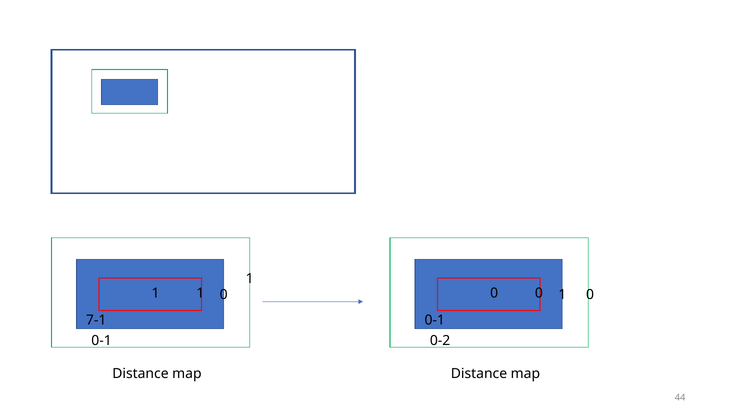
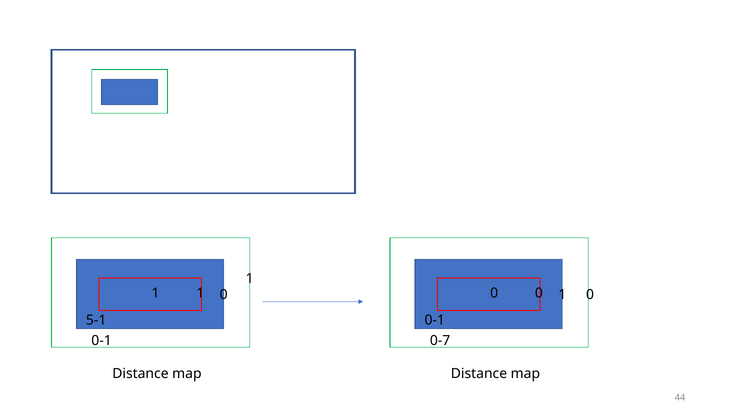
7-1: 7-1 -> 5-1 (96, 320)
0-2: 0-2 -> 0-7 (440, 341)
